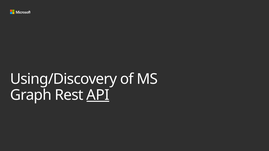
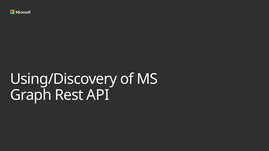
API underline: present -> none (98, 95)
